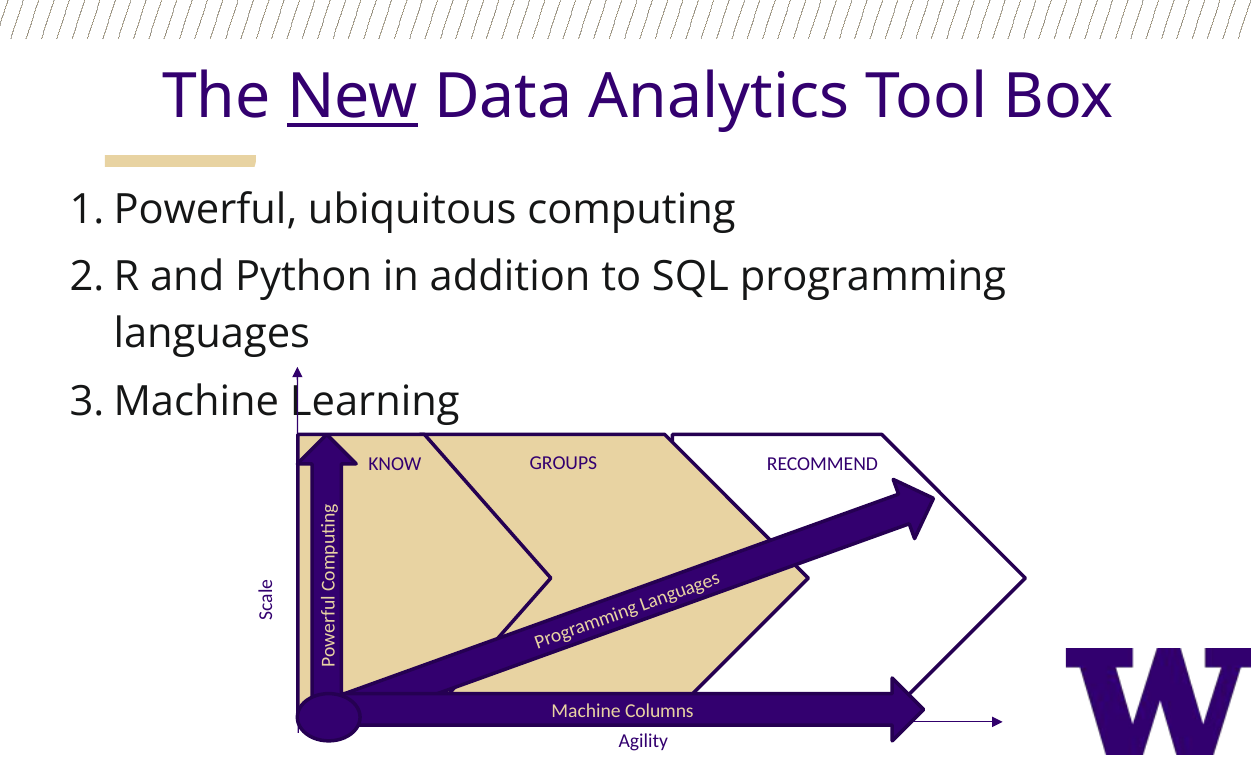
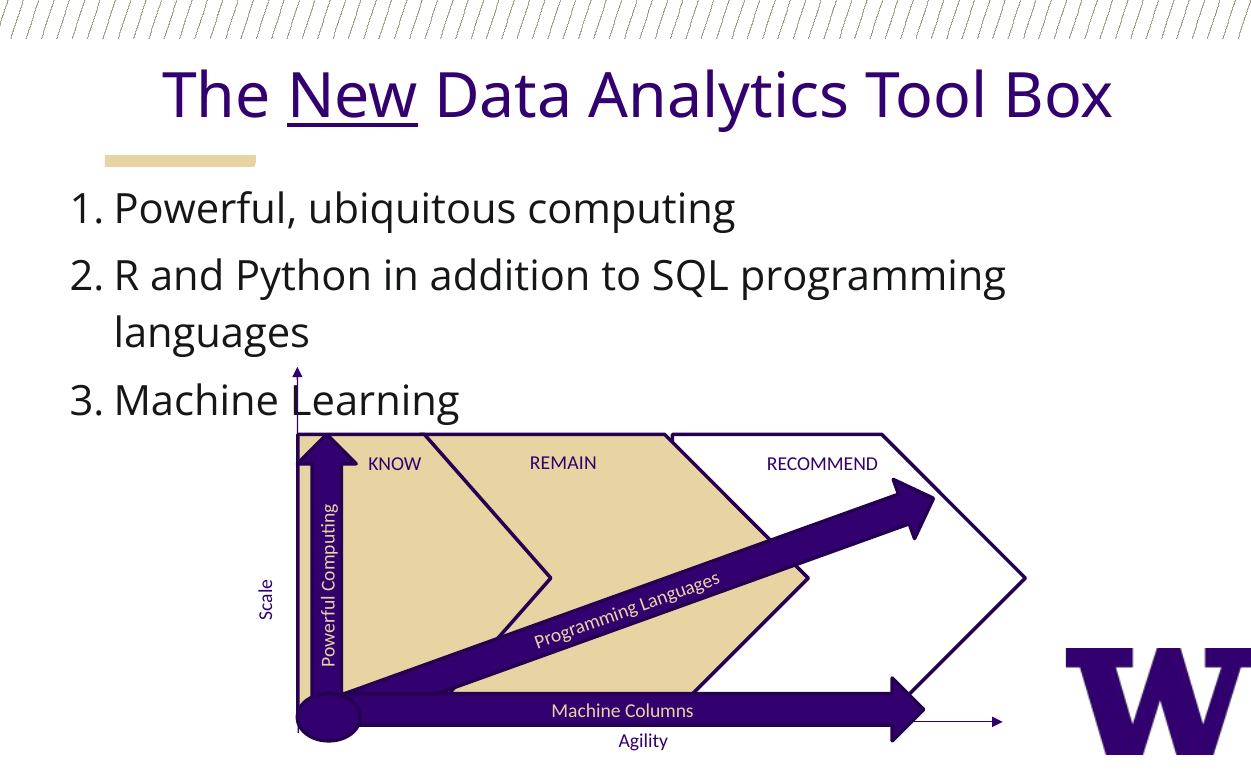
GROUPS: GROUPS -> REMAIN (563, 462)
